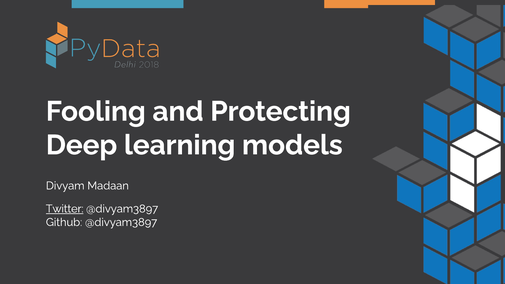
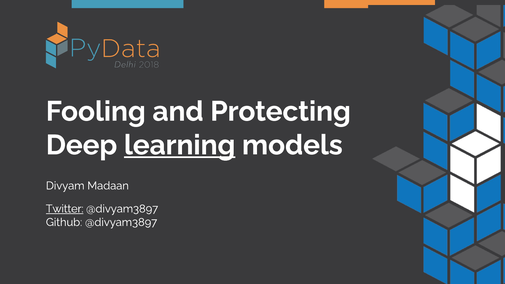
learning underline: none -> present (180, 145)
